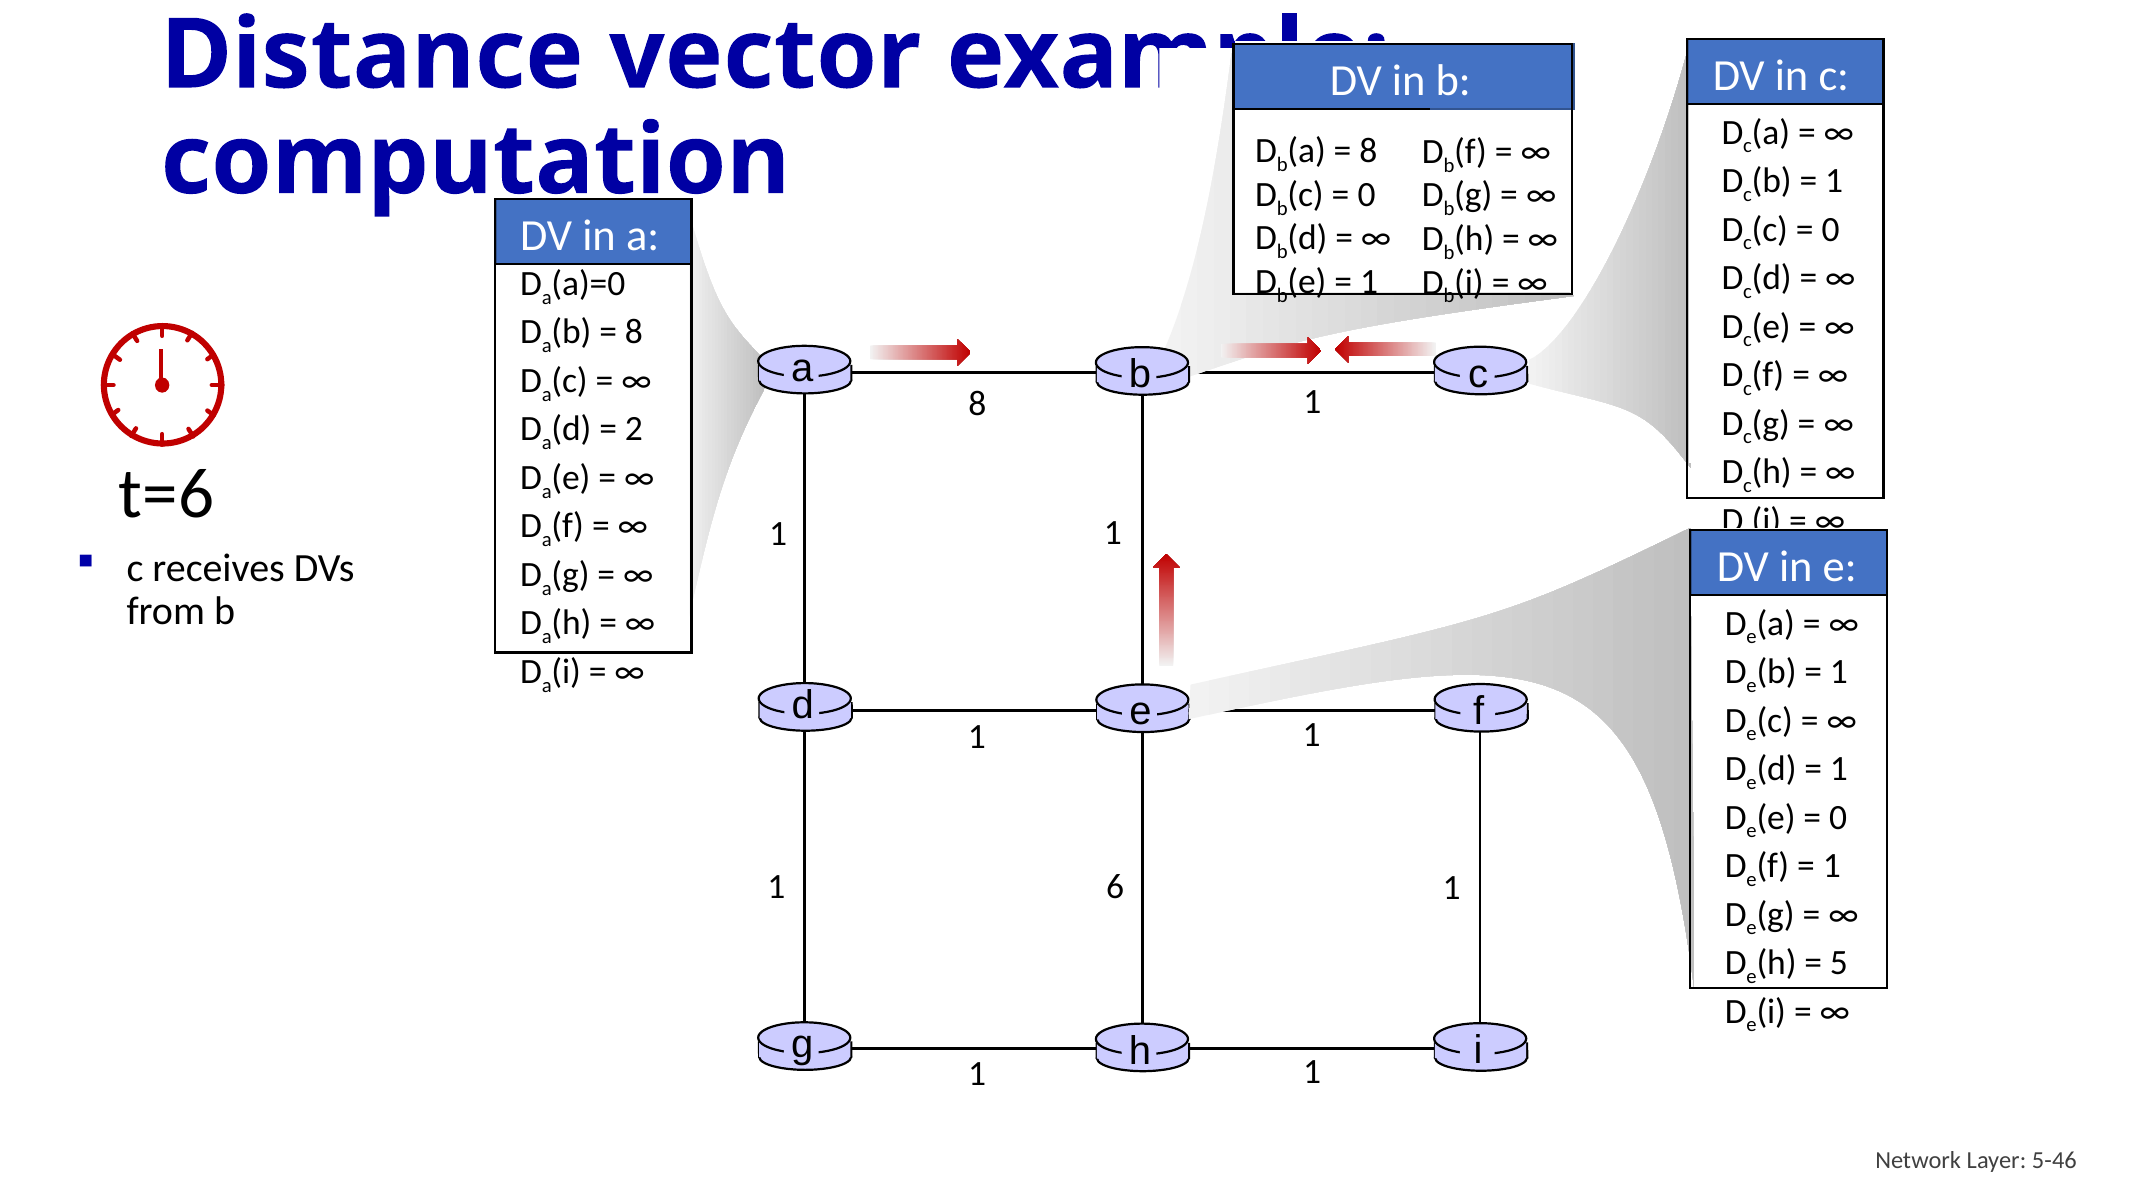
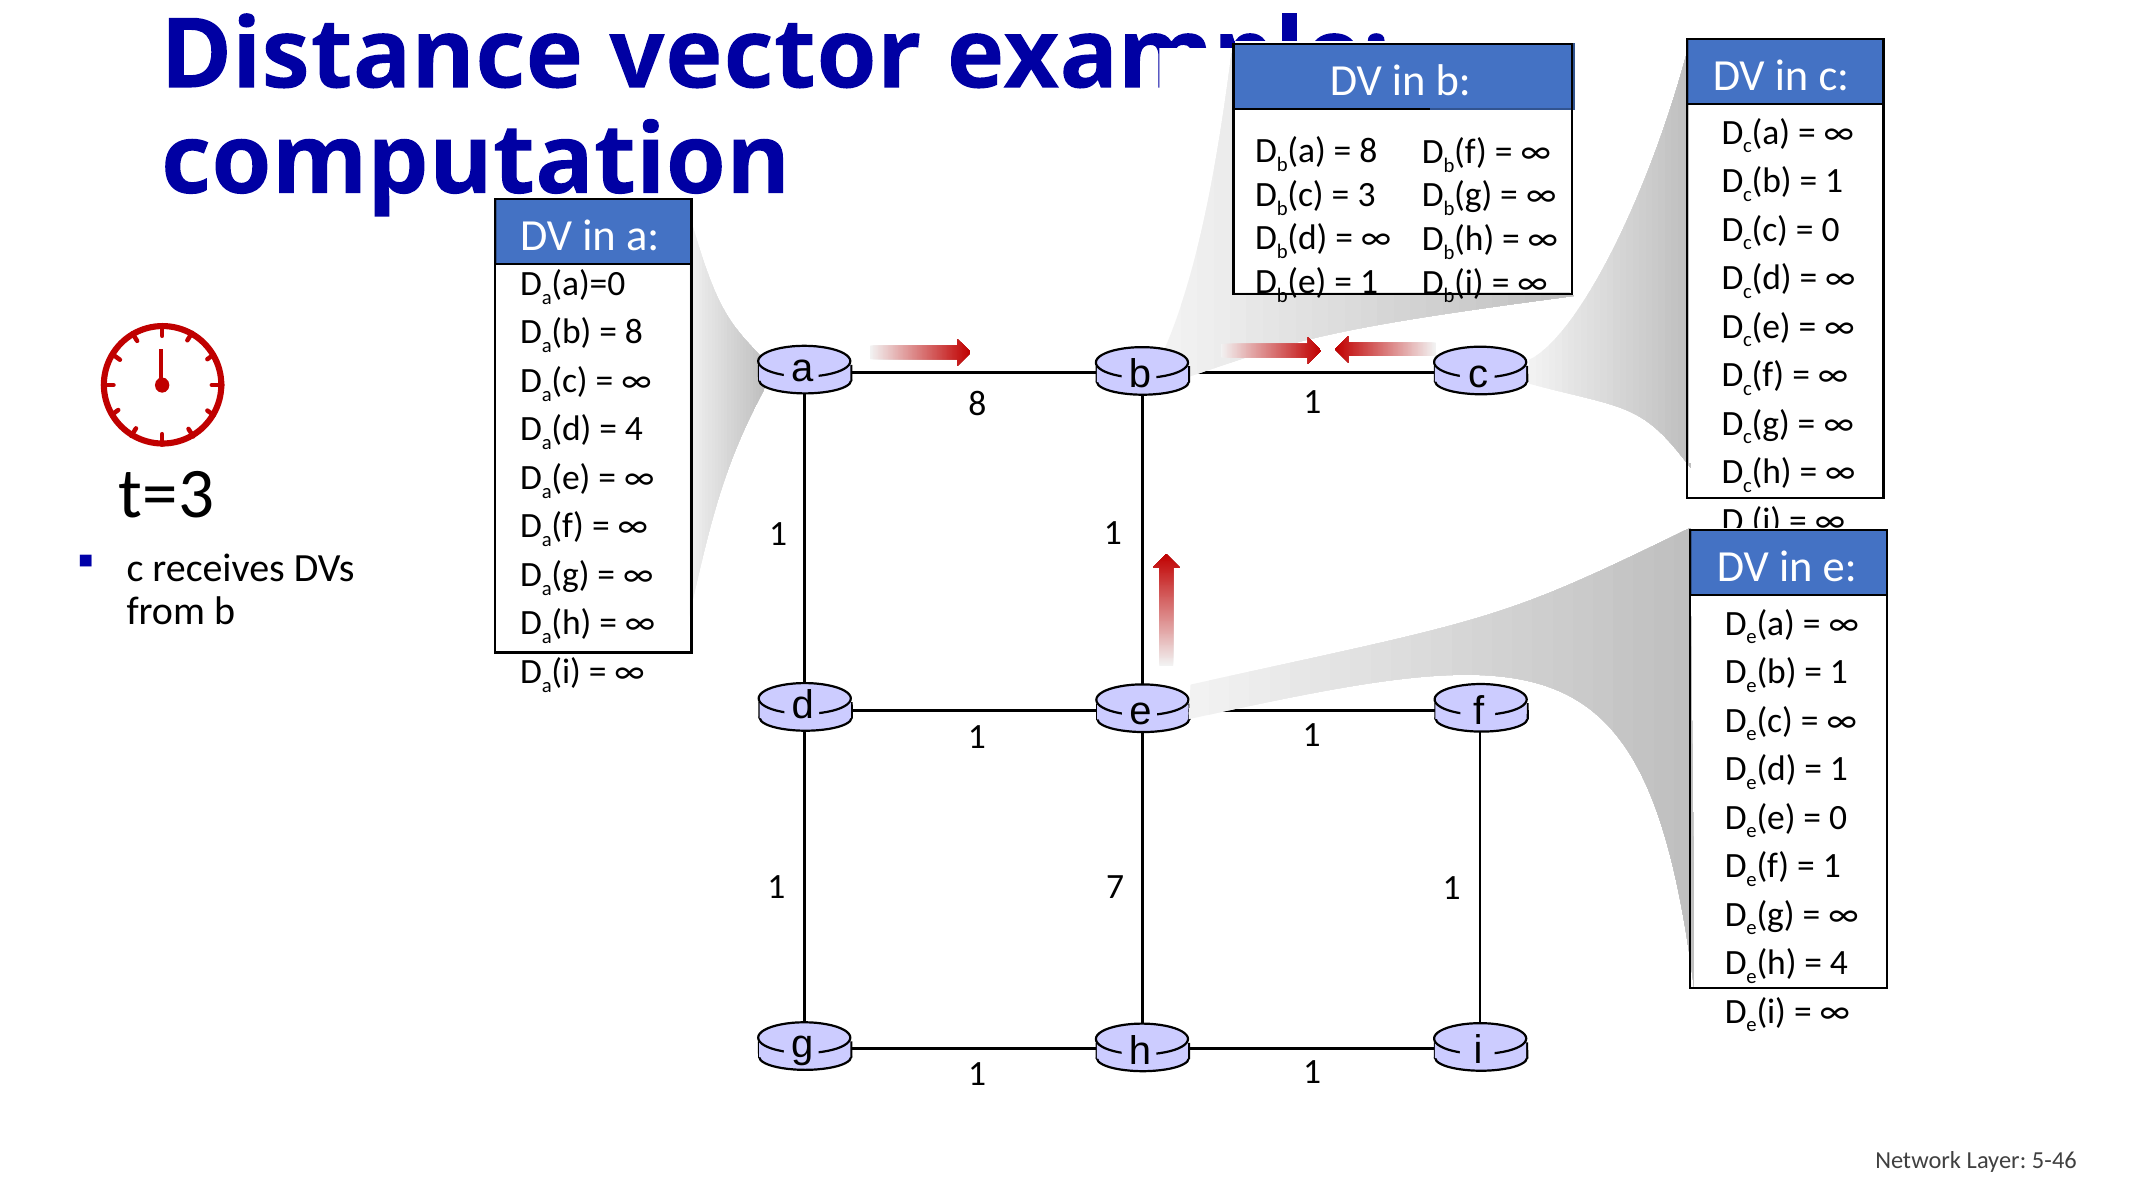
0: 0 -> 3 (1366, 194)
2: 2 -> 4 (634, 429)
t=6: t=6 -> t=3 (166, 494)
6: 6 -> 7 (1115, 887)
5: 5 -> 4 (1839, 963)
